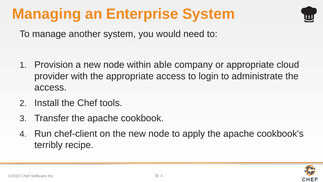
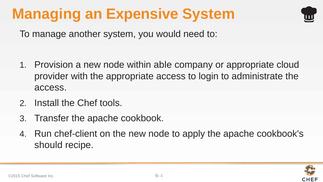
Enterprise: Enterprise -> Expensive (142, 14)
terribly: terribly -> should (48, 145)
